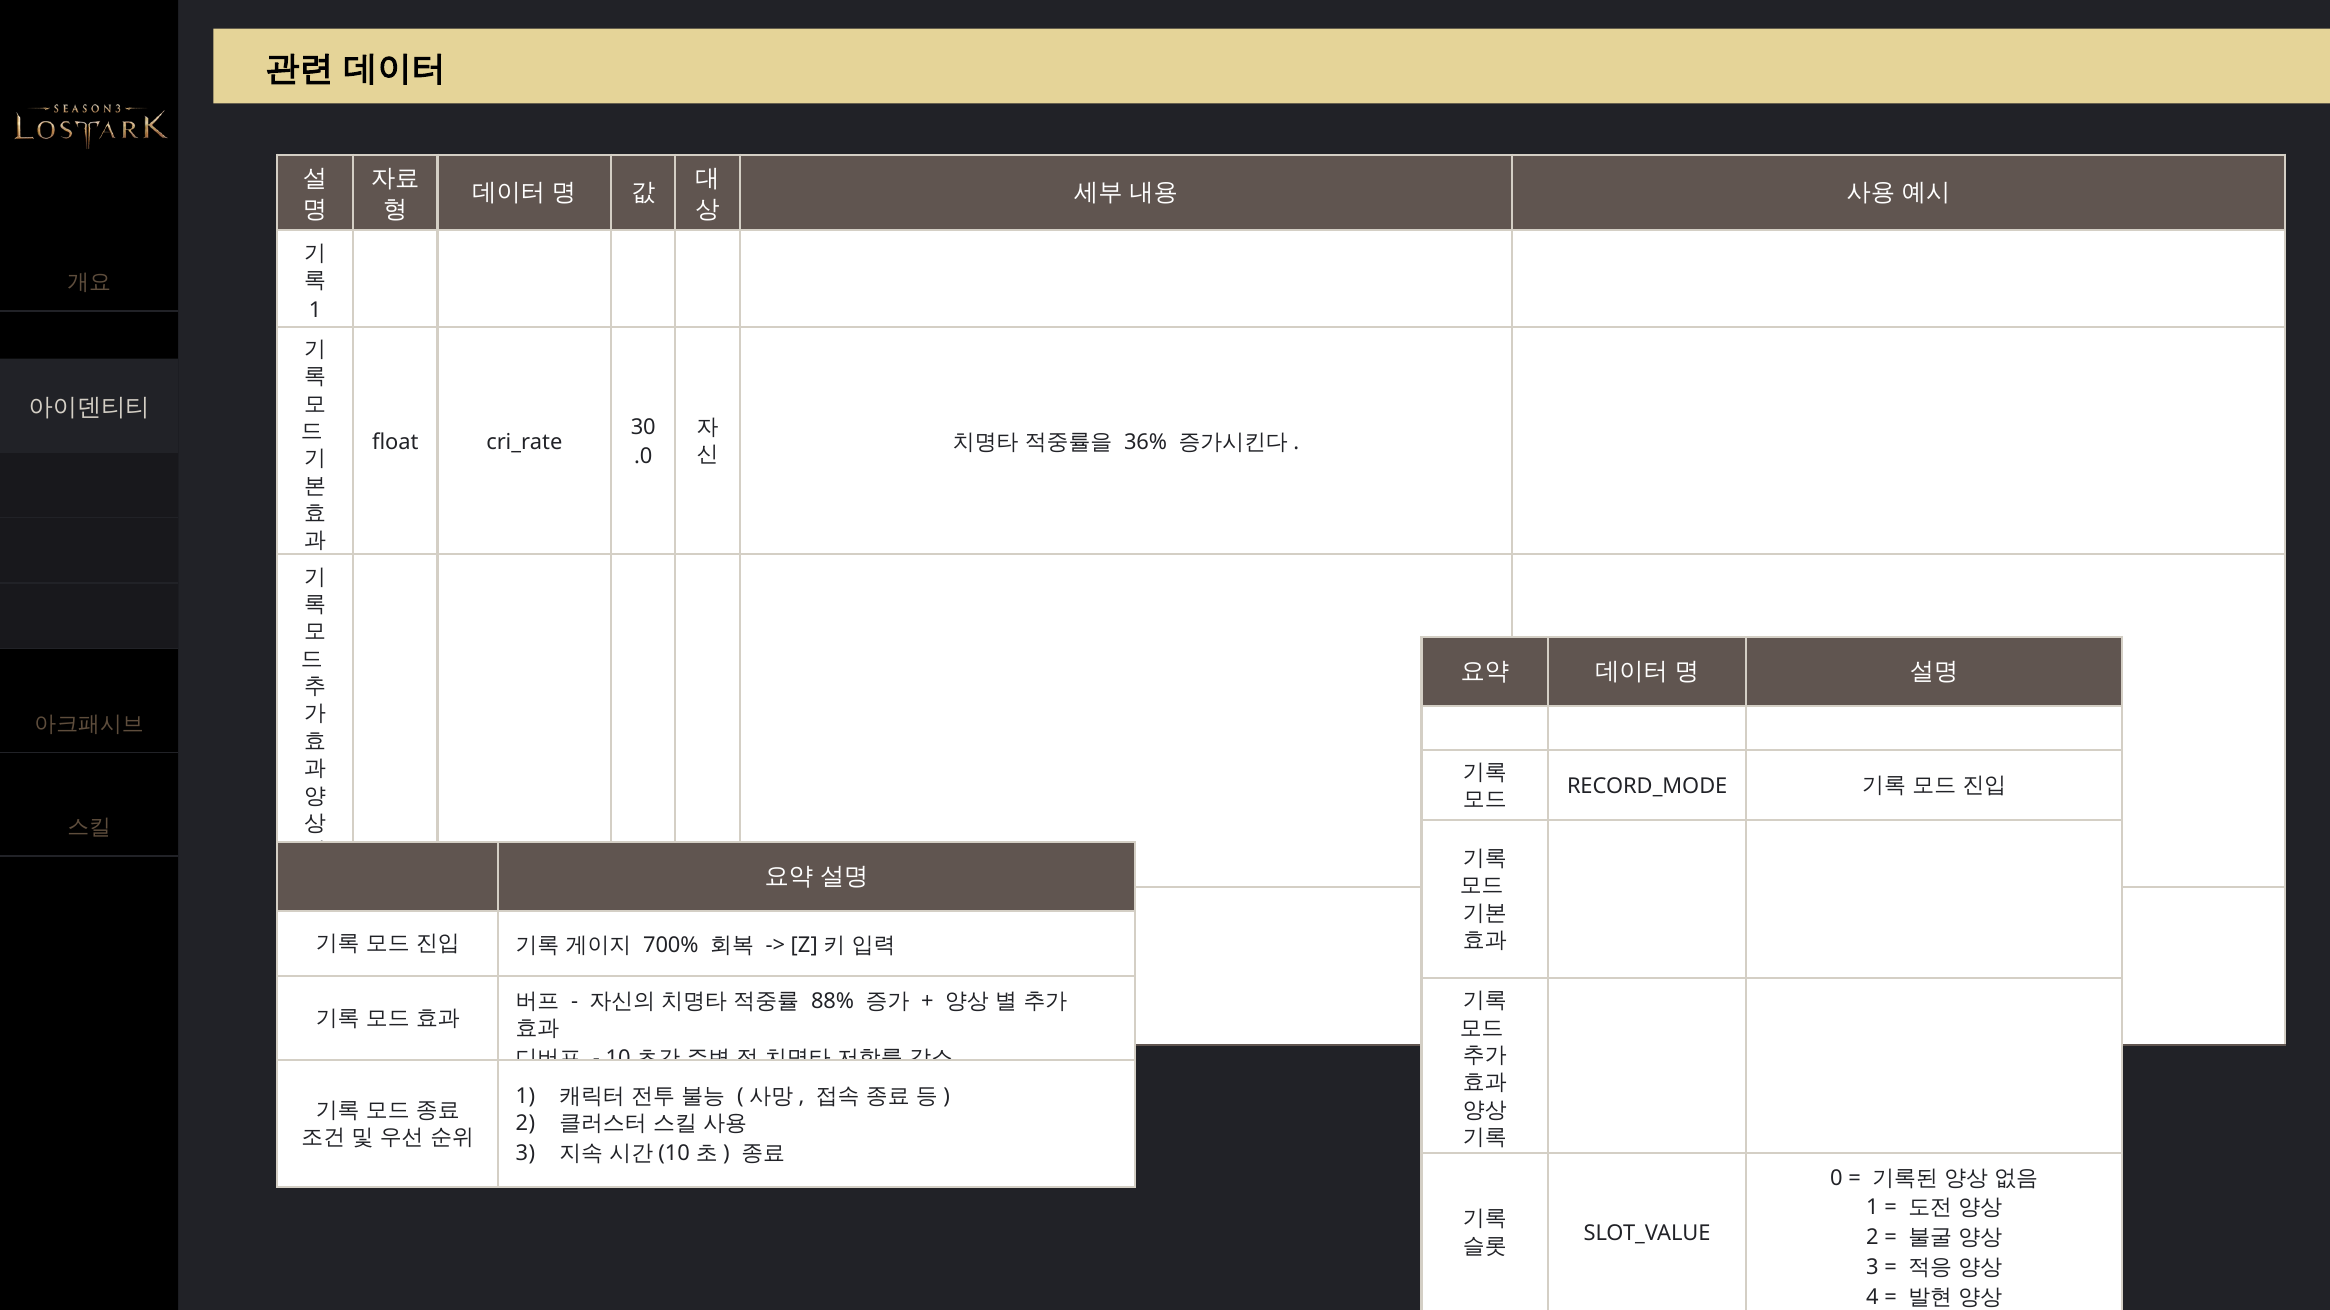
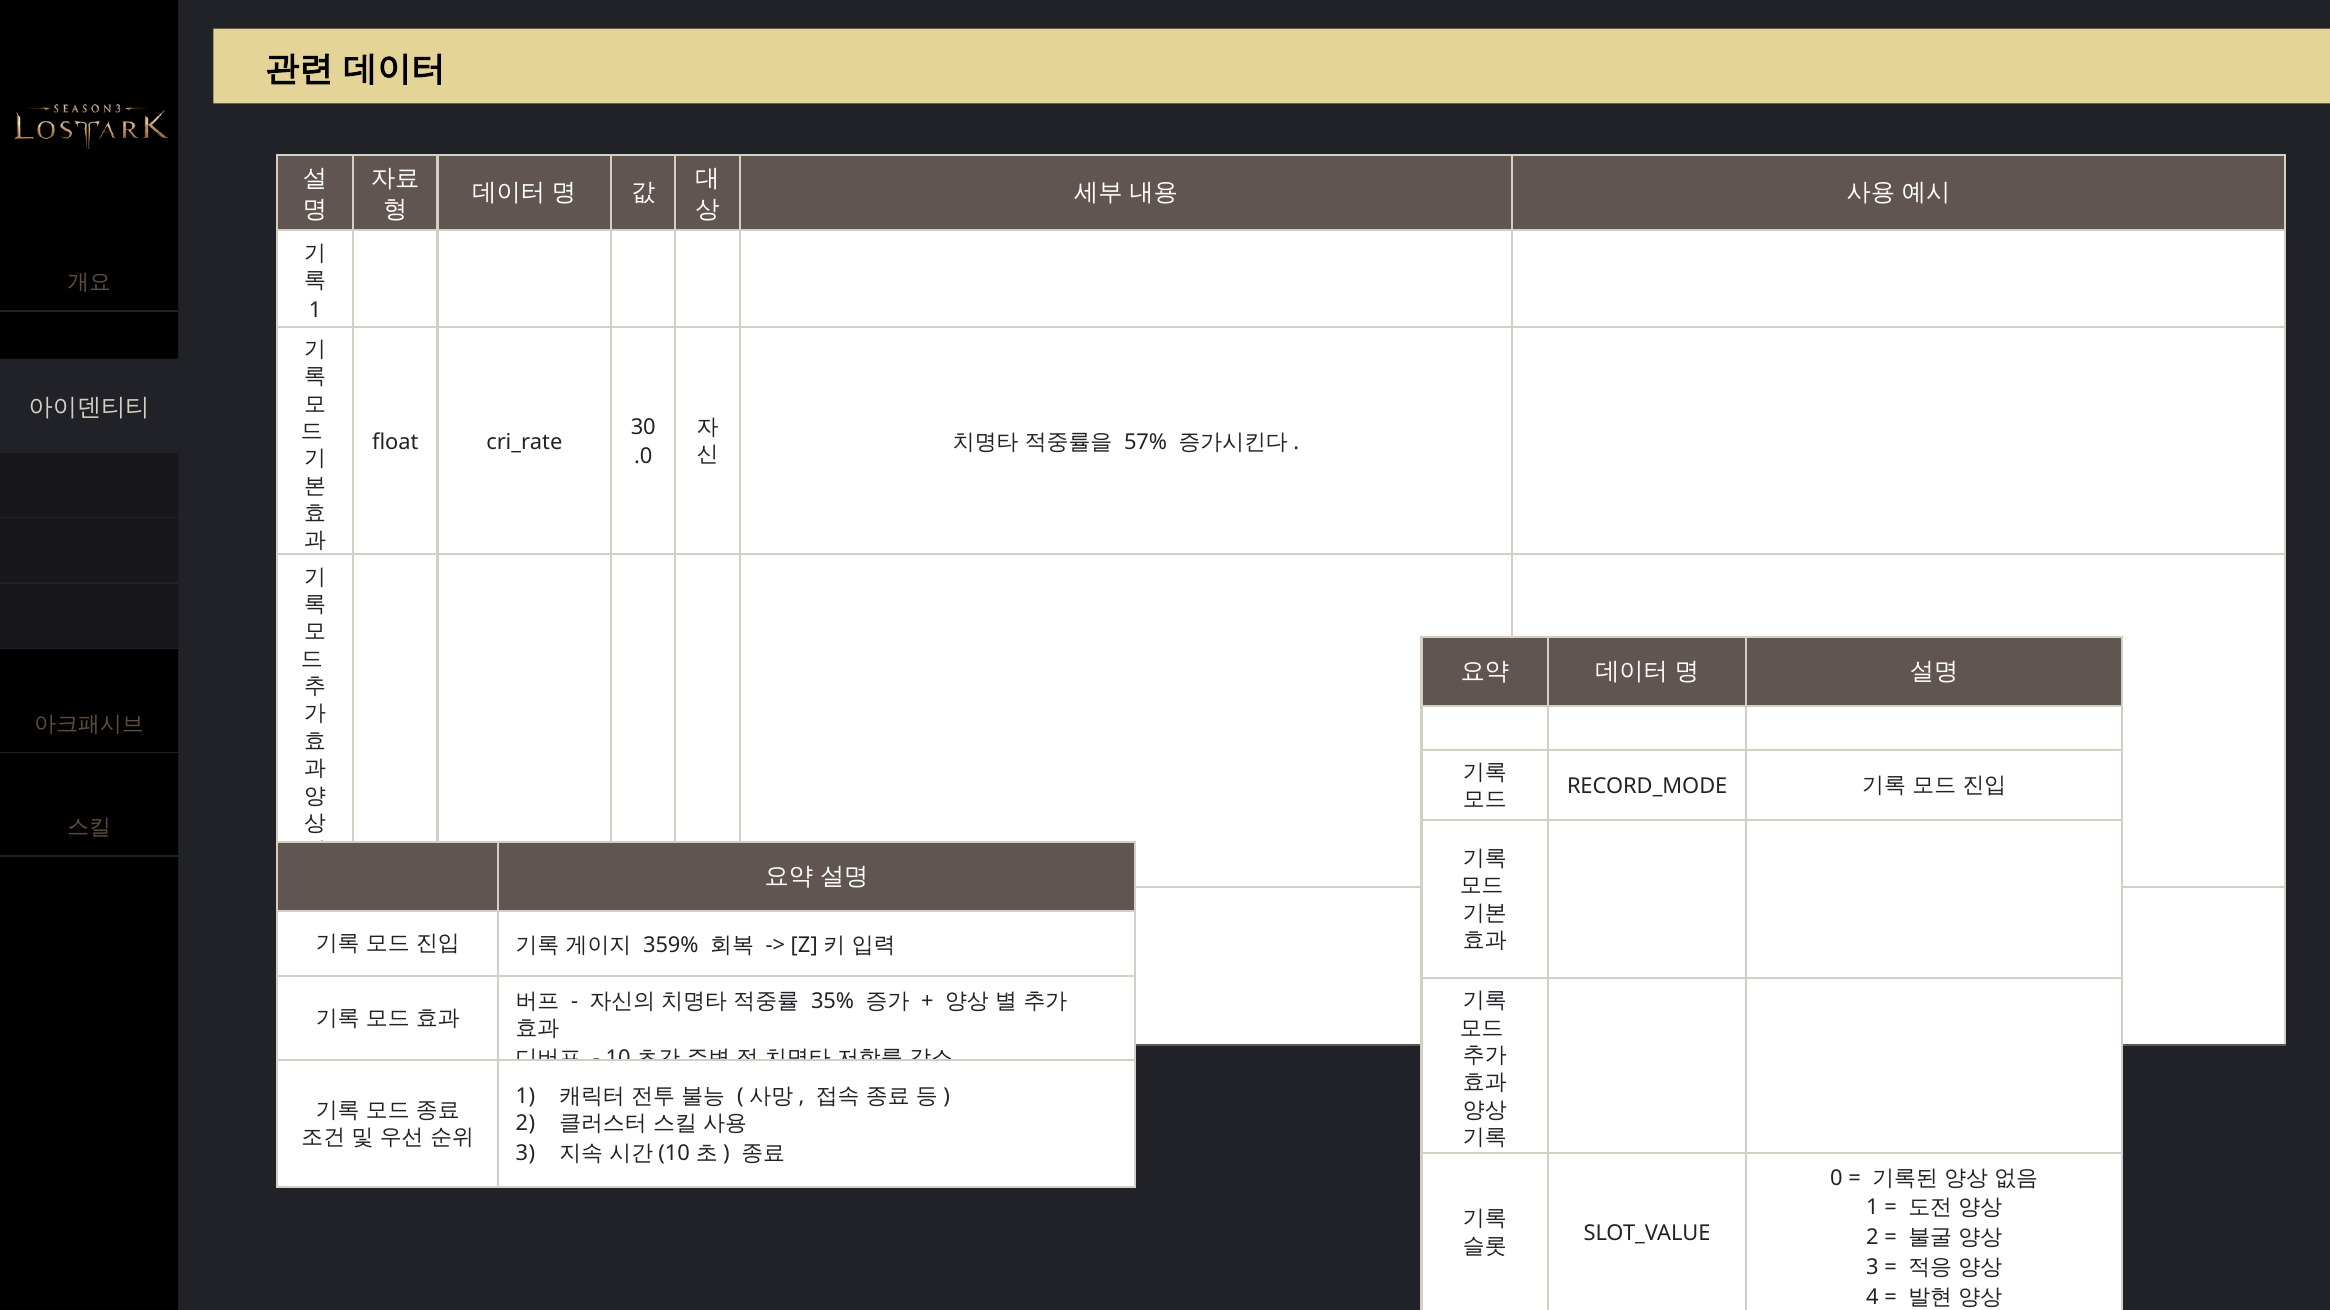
36%: 36% -> 57% (1146, 442)
700%: 700% -> 359% (671, 945)
88%: 88% -> 35% (833, 1001)
